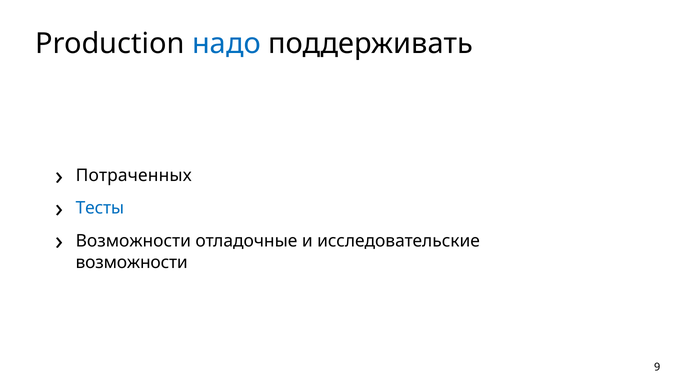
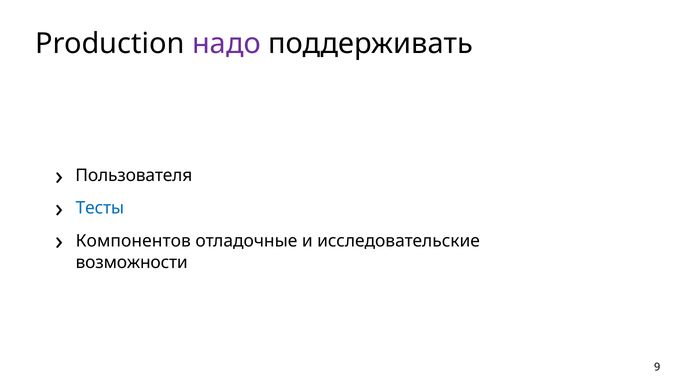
надо colour: blue -> purple (226, 44)
Потраченных: Потраченных -> Пользователя (134, 176)
Возможности: Возможности -> Компонентов (133, 241)
